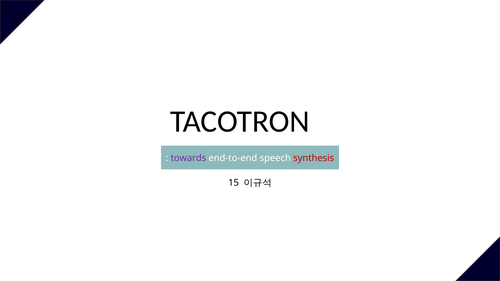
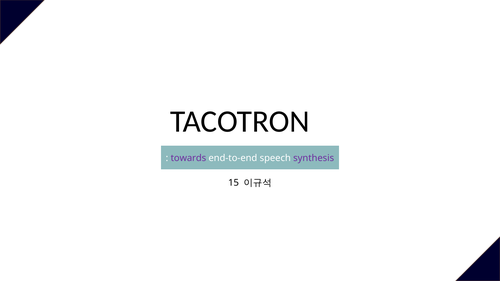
synthesis colour: red -> purple (314, 158)
